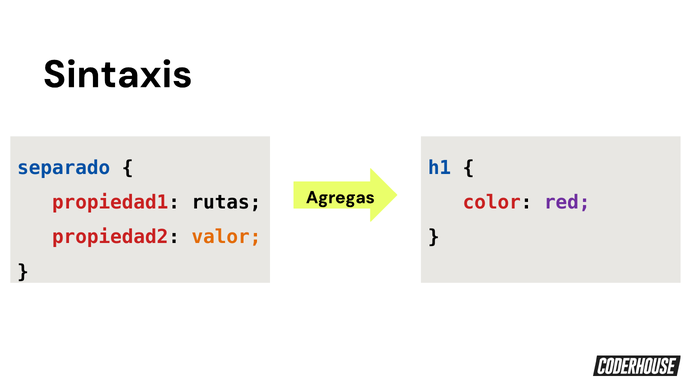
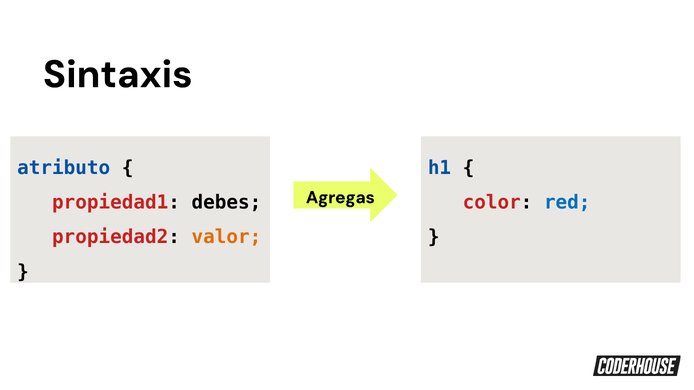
separado: separado -> atributo (64, 168)
rutas: rutas -> debes (226, 203)
red colour: purple -> blue (567, 203)
